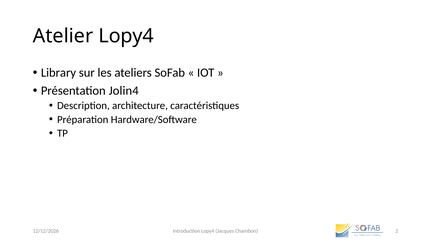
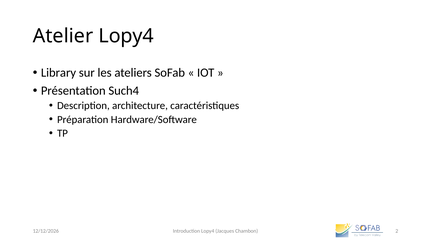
Jolin4: Jolin4 -> Such4 (124, 91)
